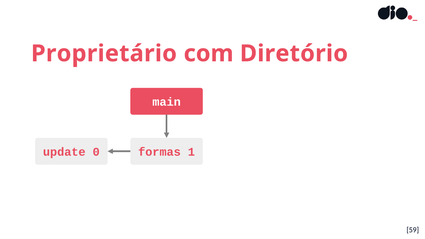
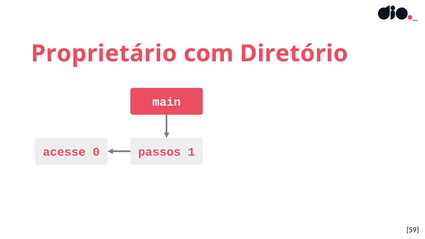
update: update -> acesse (64, 152)
formas: formas -> passos (160, 152)
